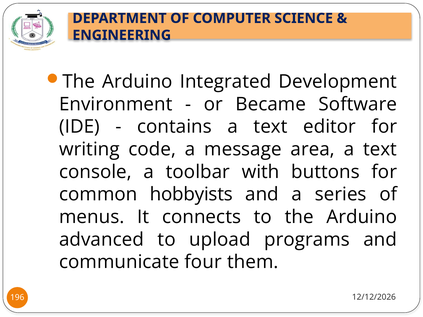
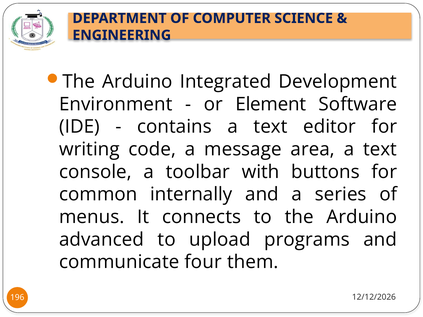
Became: Became -> Element (271, 104)
hobbyists: hobbyists -> internally (191, 195)
